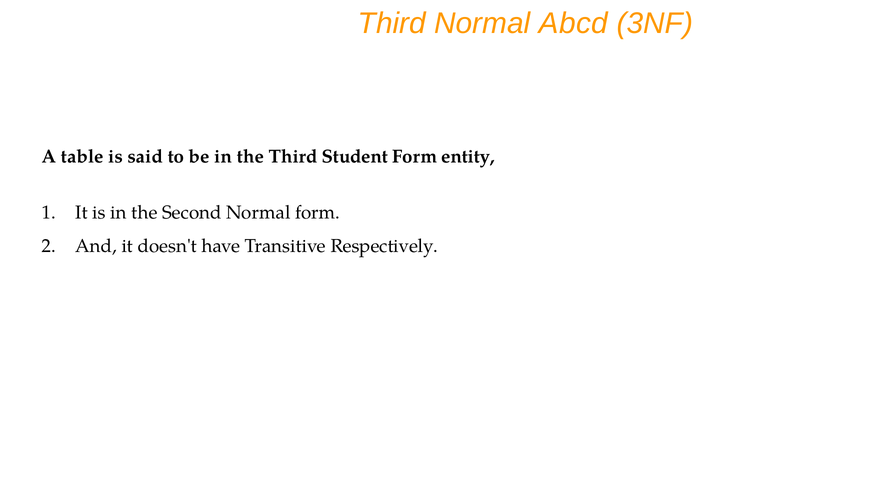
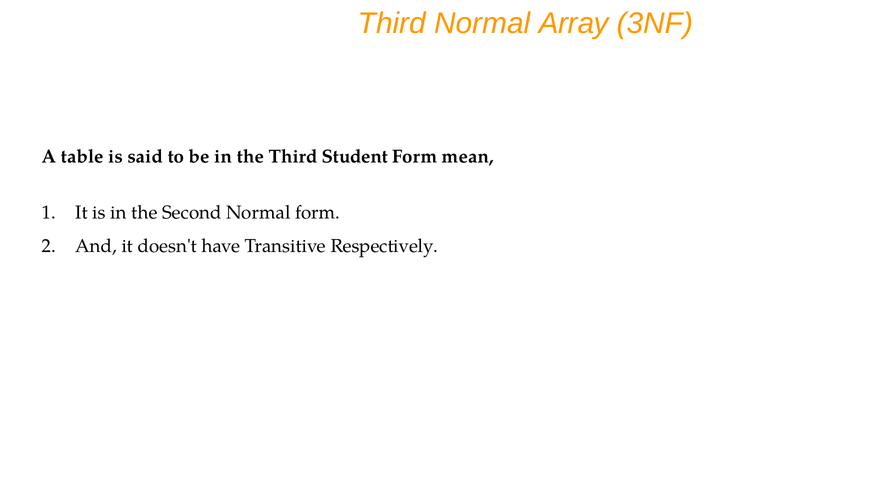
Abcd: Abcd -> Array (574, 23)
entity: entity -> mean (468, 157)
